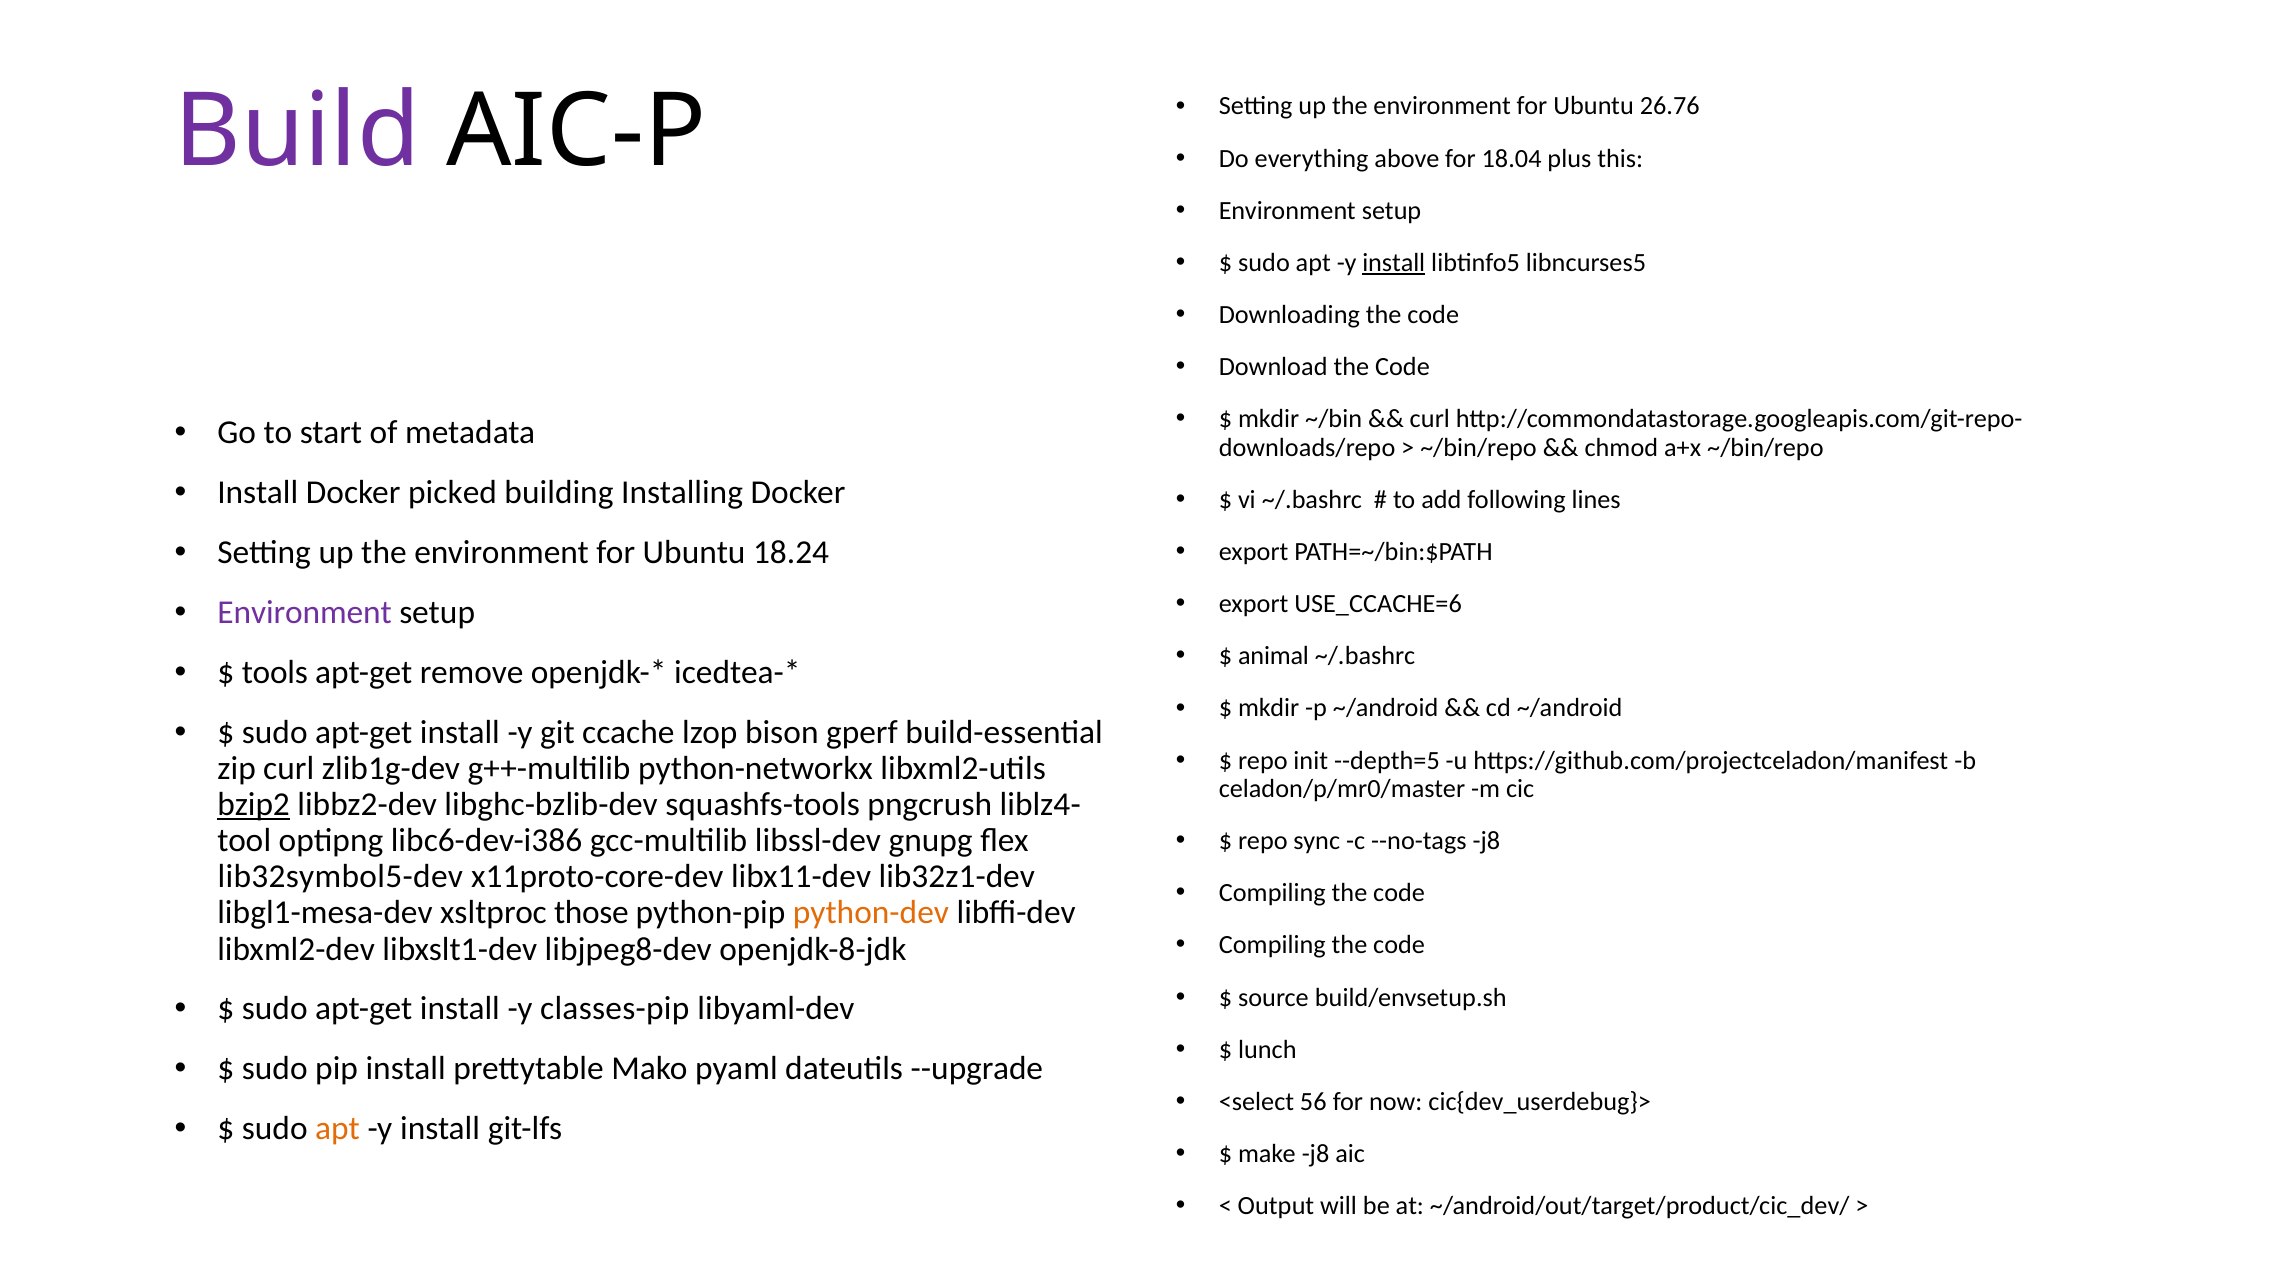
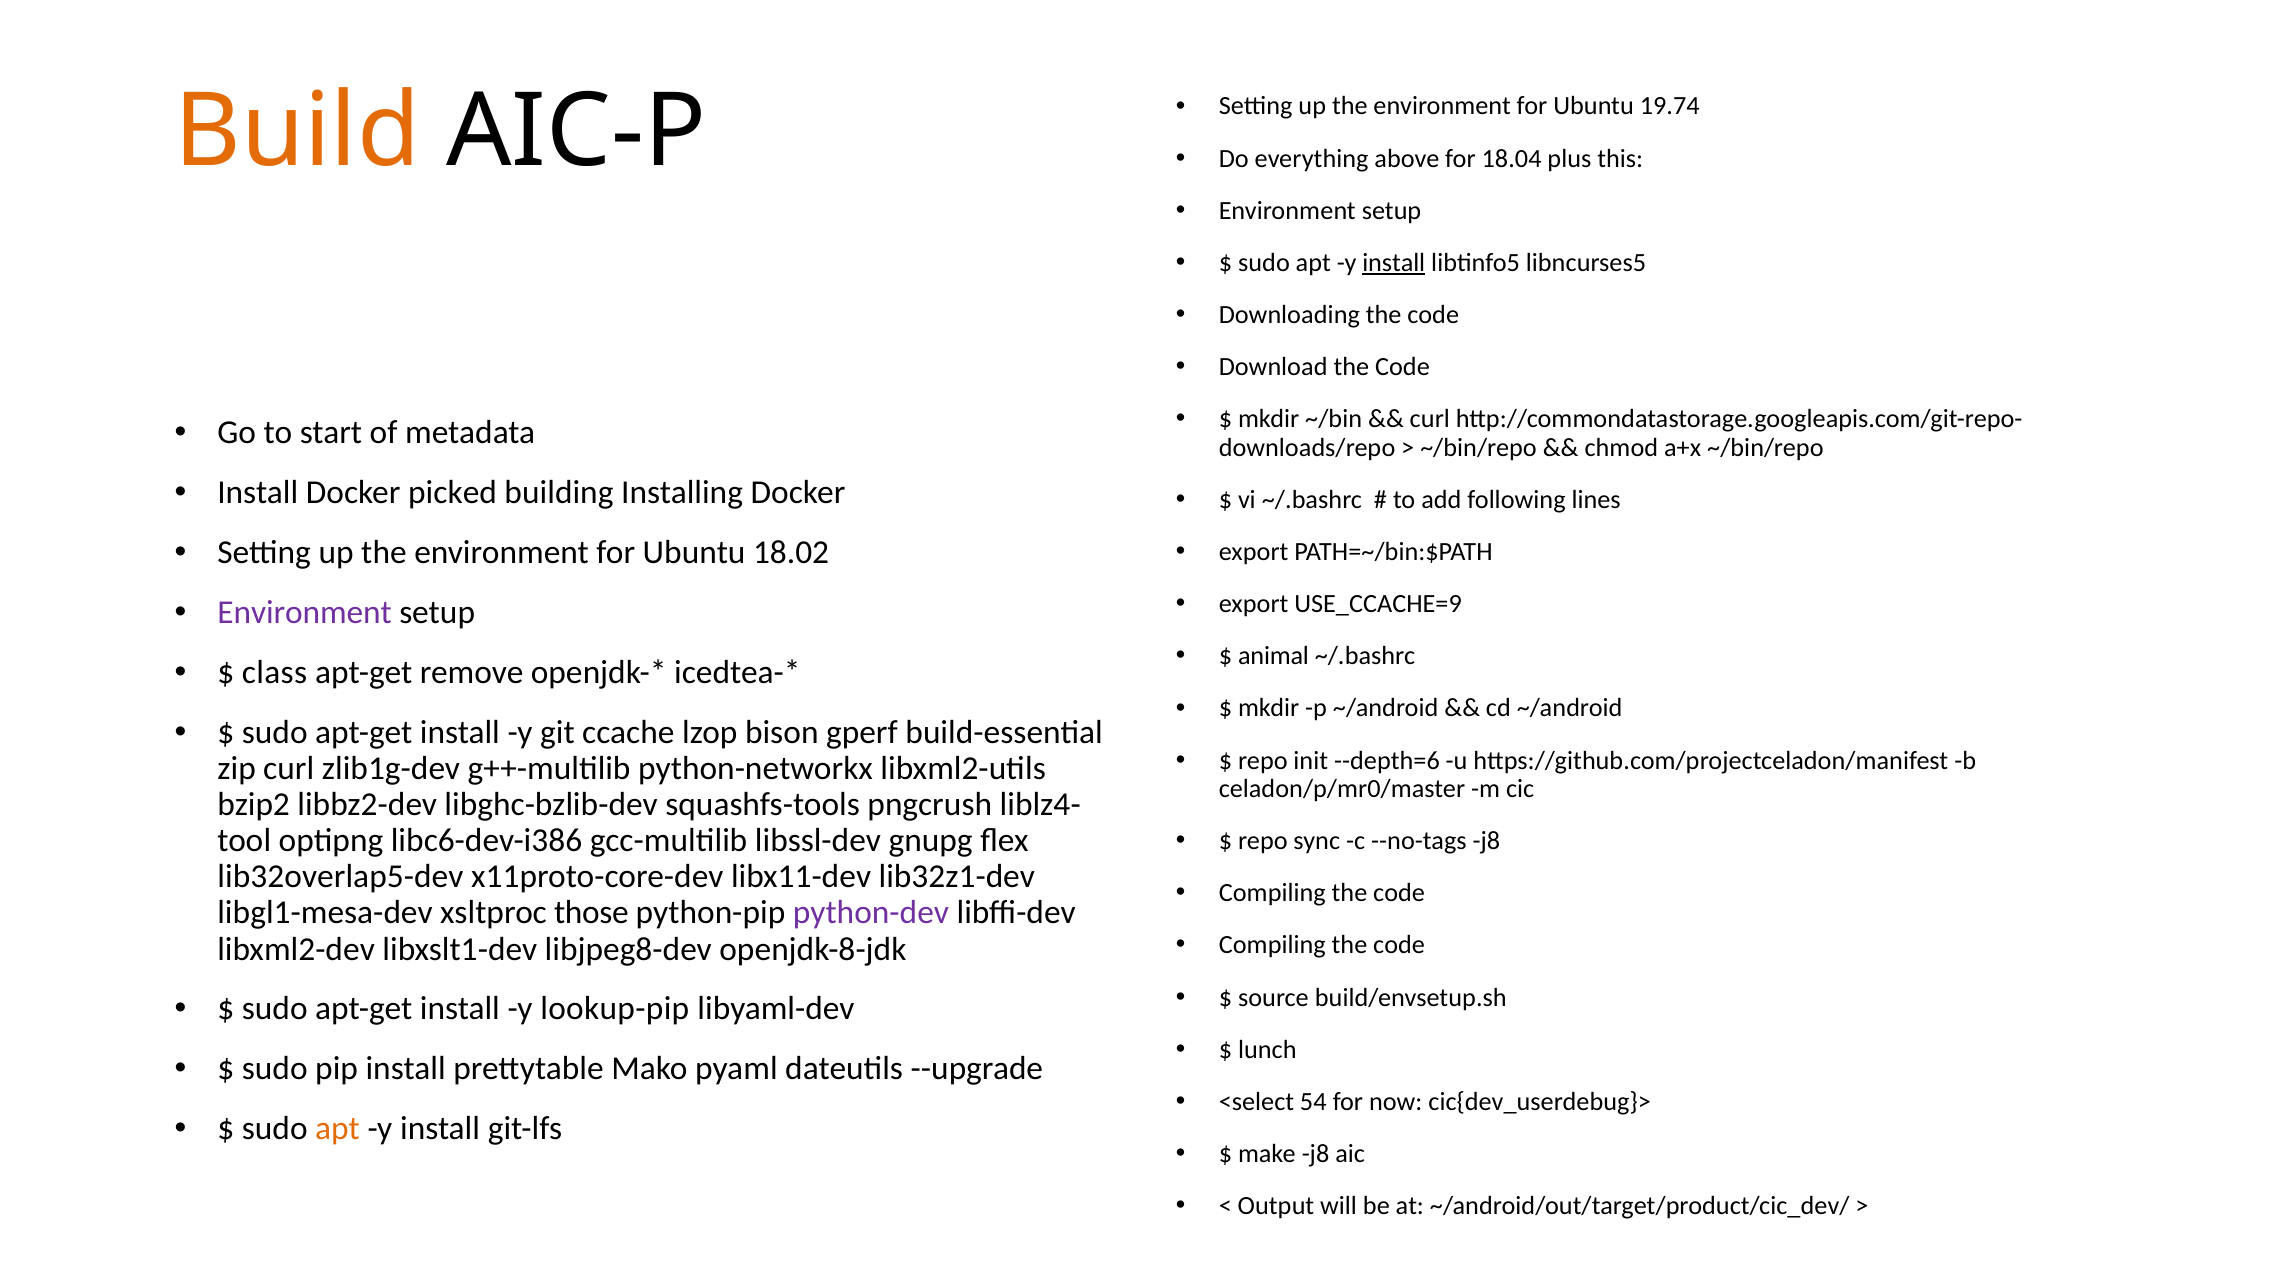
26.76: 26.76 -> 19.74 (1670, 106)
Build colour: purple -> orange (297, 132)
18.24: 18.24 -> 18.02 (791, 553)
USE_CCACHE=6: USE_CCACHE=6 -> USE_CCACHE=9 (1378, 604)
tools: tools -> class (275, 673)
--depth=5: --depth=5 -> --depth=6 (1387, 761)
bzip2 underline: present -> none (254, 805)
lib32symbol5-dev: lib32symbol5-dev -> lib32overlap5-dev (340, 877)
python-dev colour: orange -> purple (871, 913)
classes-pip: classes-pip -> lookup-pip (615, 1009)
56: 56 -> 54 (1313, 1102)
